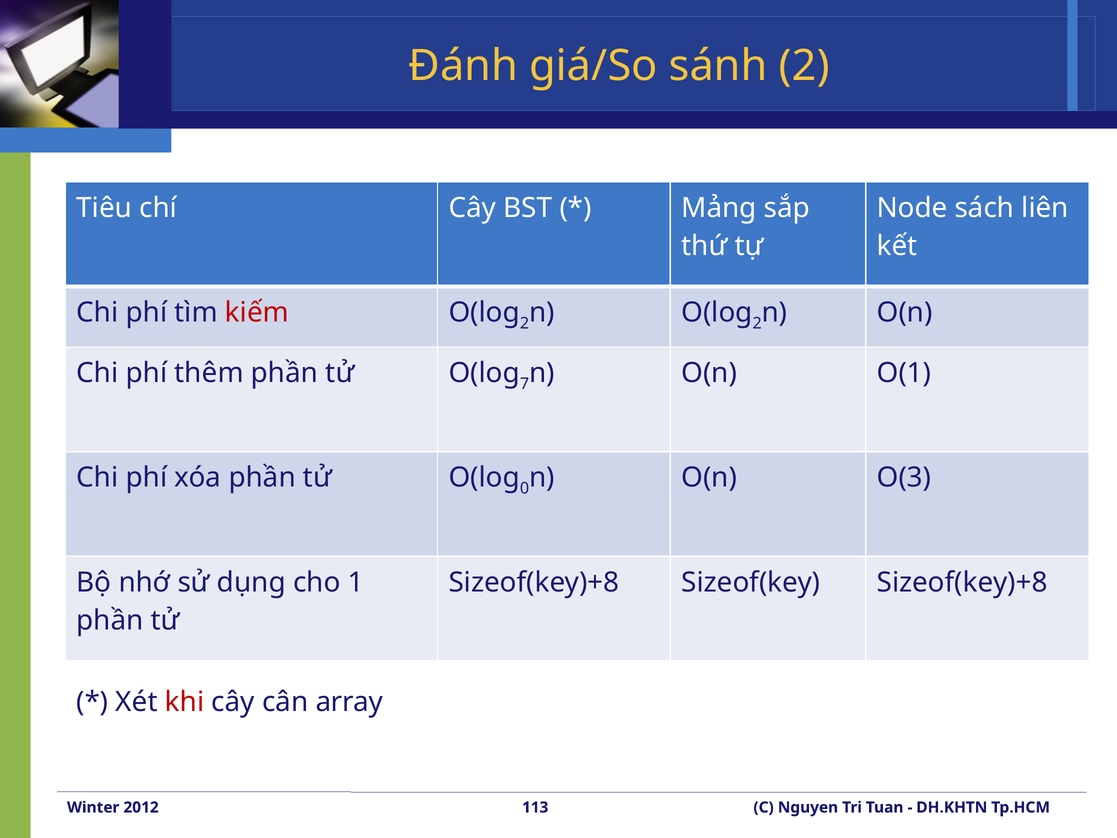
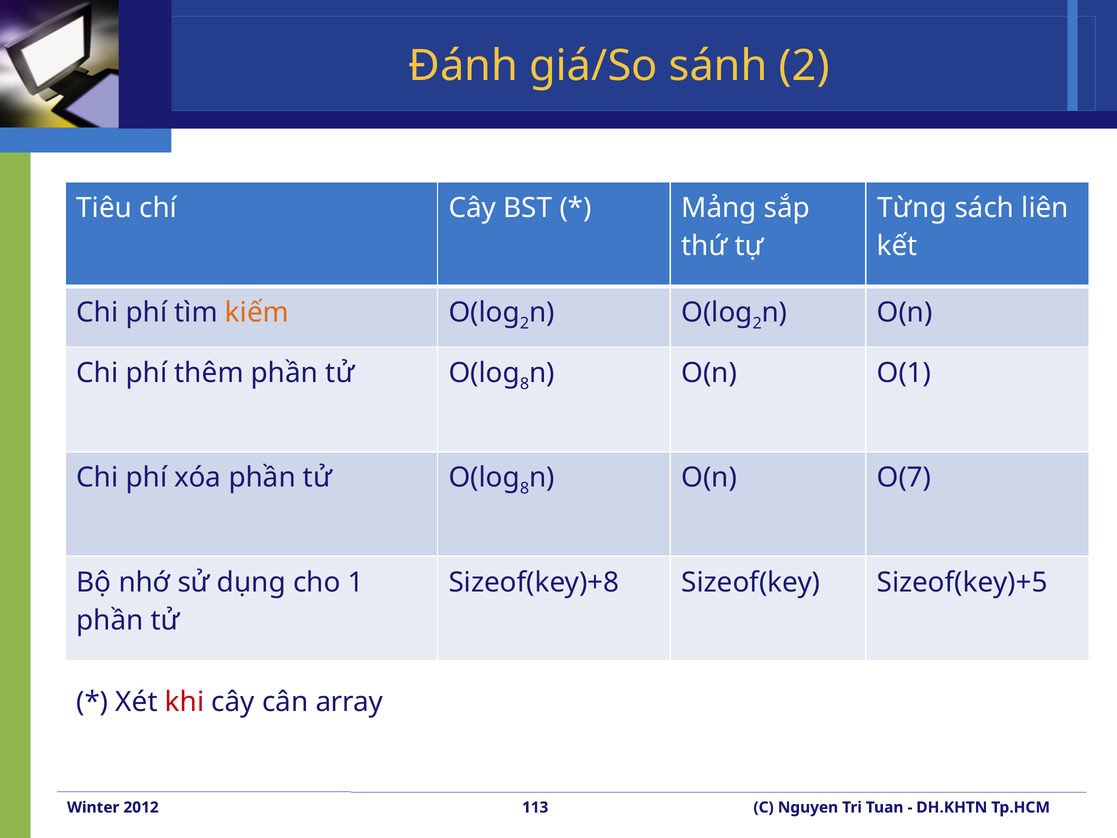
Node: Node -> Từng (912, 208)
kiếm colour: red -> orange (257, 312)
7: 7 -> 8 (525, 384)
0: 0 -> 8 (525, 488)
O(3: O(3 -> O(7 (904, 478)
Sizeof(key Sizeof(key)+8: Sizeof(key)+8 -> Sizeof(key)+5 (962, 582)
